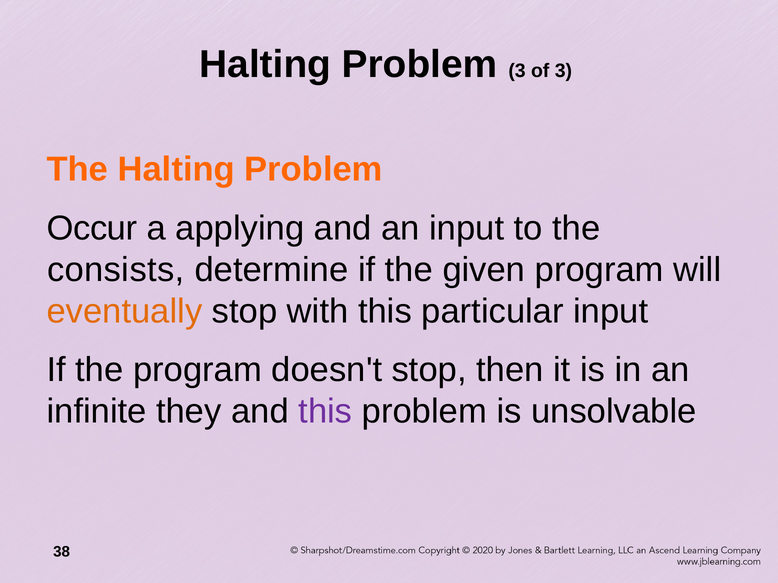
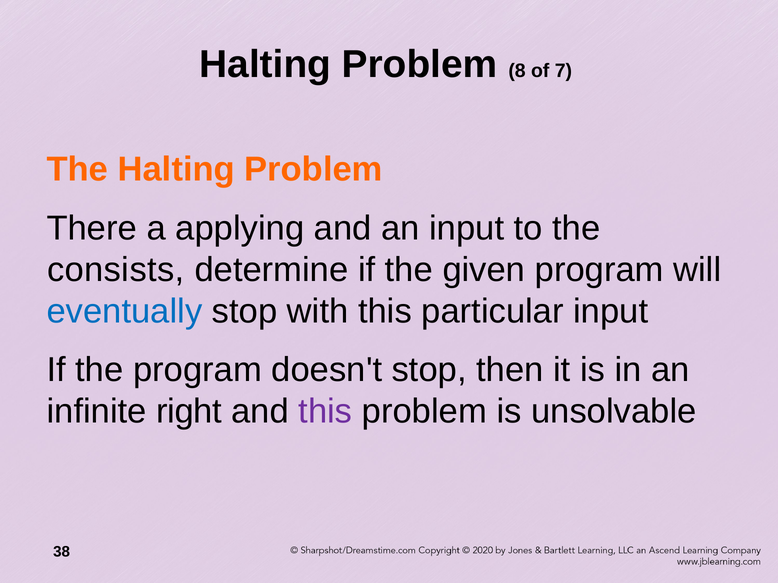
Problem 3: 3 -> 8 (517, 71)
of 3: 3 -> 7 (563, 71)
Occur: Occur -> There (92, 228)
eventually colour: orange -> blue (125, 311)
they: they -> right (189, 412)
